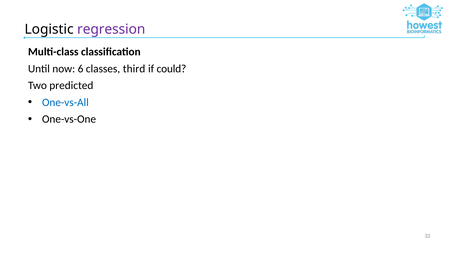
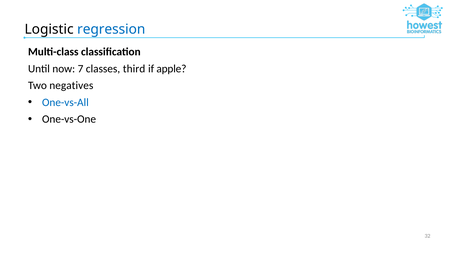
regression colour: purple -> blue (111, 29)
6: 6 -> 7 (81, 69)
could: could -> apple (171, 69)
predicted: predicted -> negatives (71, 85)
